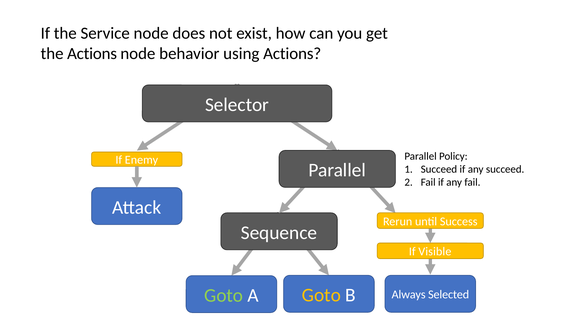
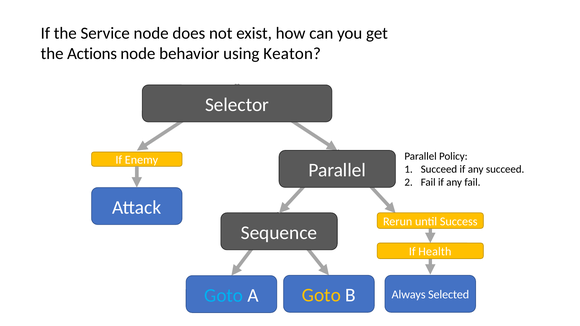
using Actions: Actions -> Keaton (292, 54)
Visible: Visible -> Health (435, 252)
Goto colour: light green -> light blue (224, 296)
